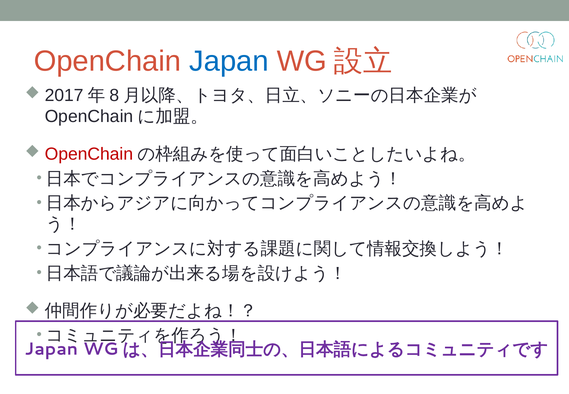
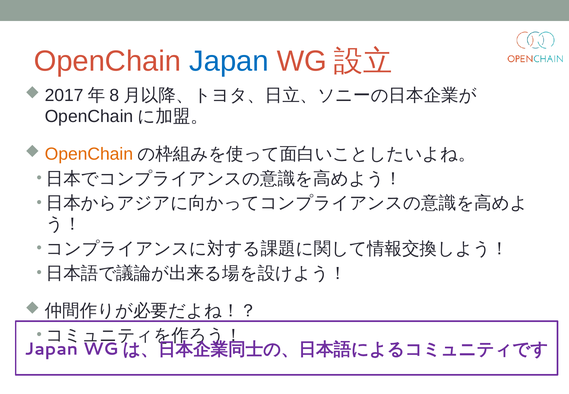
OpenChain colour: red -> orange (89, 154)
